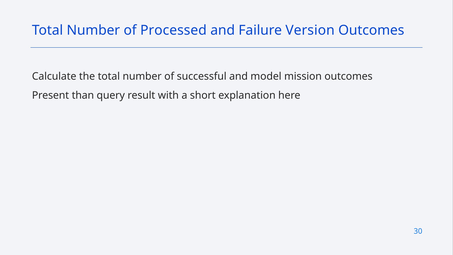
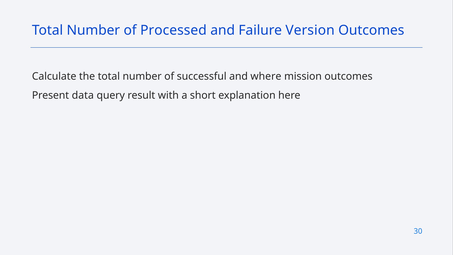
model: model -> where (266, 76)
than: than -> data (83, 95)
